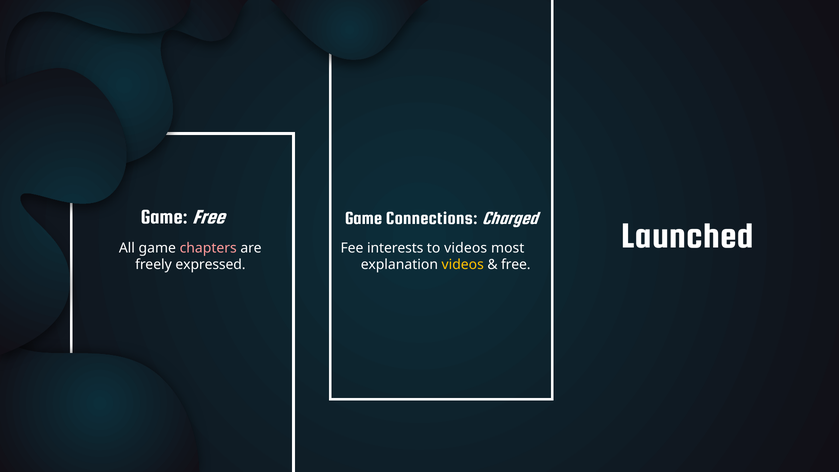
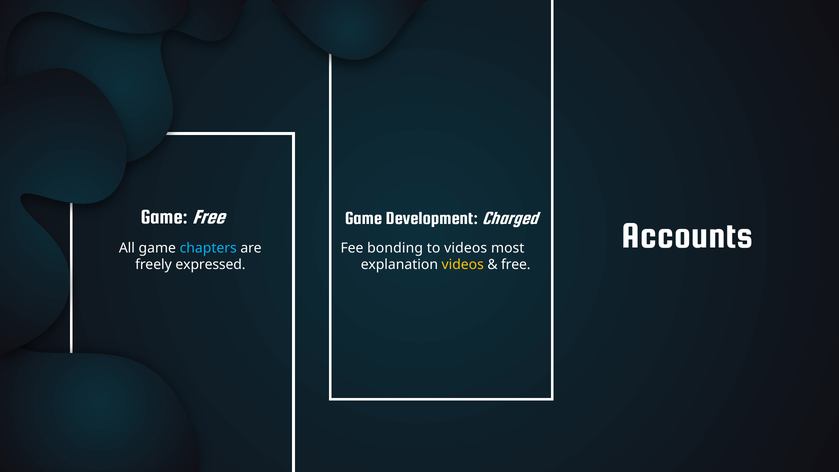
Connections: Connections -> Development (432, 218)
Launched: Launched -> Accounts (687, 236)
chapters colour: pink -> light blue (208, 248)
interests: interests -> bonding (395, 248)
